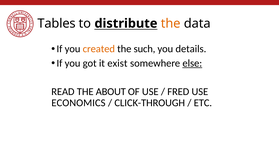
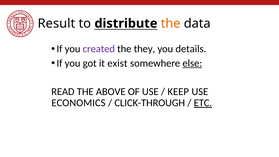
Tables: Tables -> Result (56, 23)
created colour: orange -> purple (99, 49)
such: such -> they (144, 49)
ABOUT: ABOUT -> ABOVE (111, 92)
FRED: FRED -> KEEP (178, 92)
ETC underline: none -> present (203, 103)
